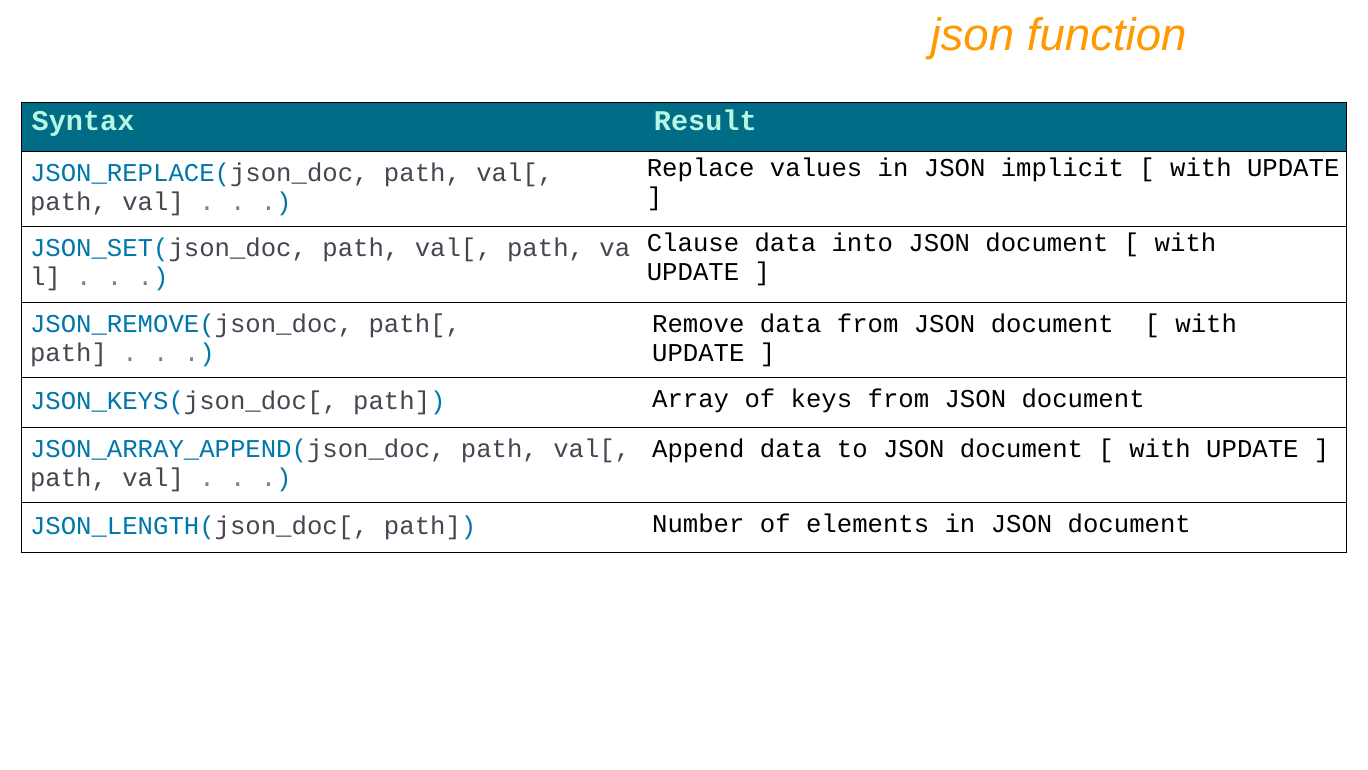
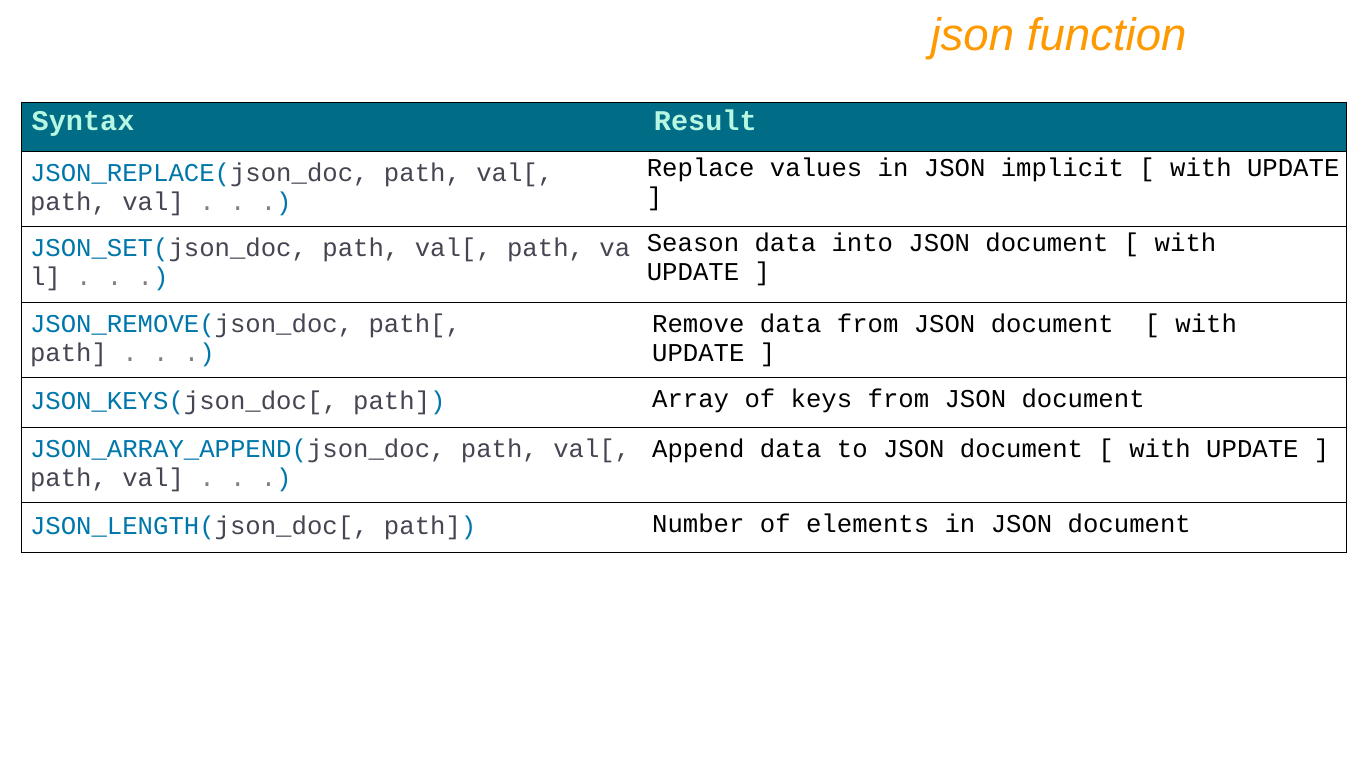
Clause: Clause -> Season (693, 243)
